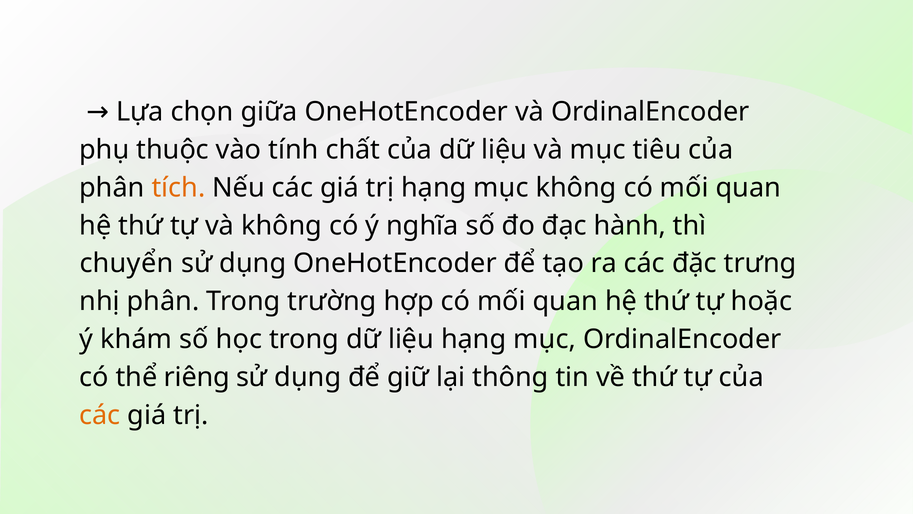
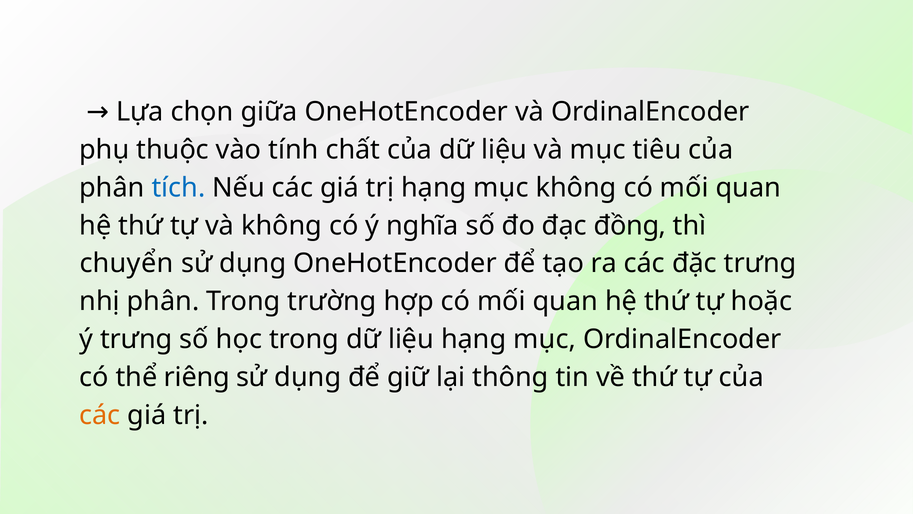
tích colour: orange -> blue (178, 188)
hành: hành -> đồng (630, 225)
ý khám: khám -> trưng (136, 339)
